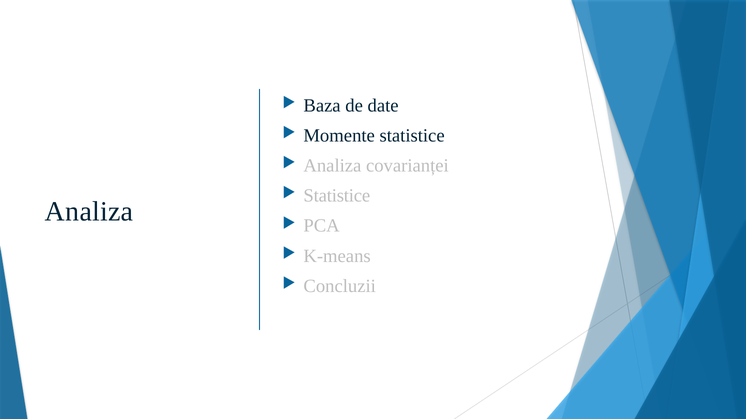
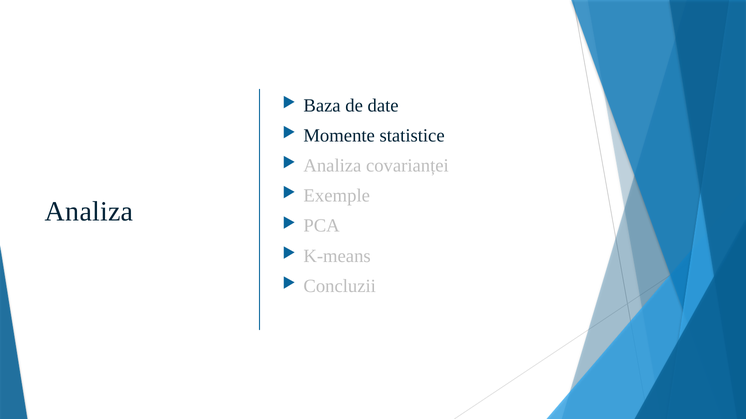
Statistice: Statistice -> Exemple (337, 196)
